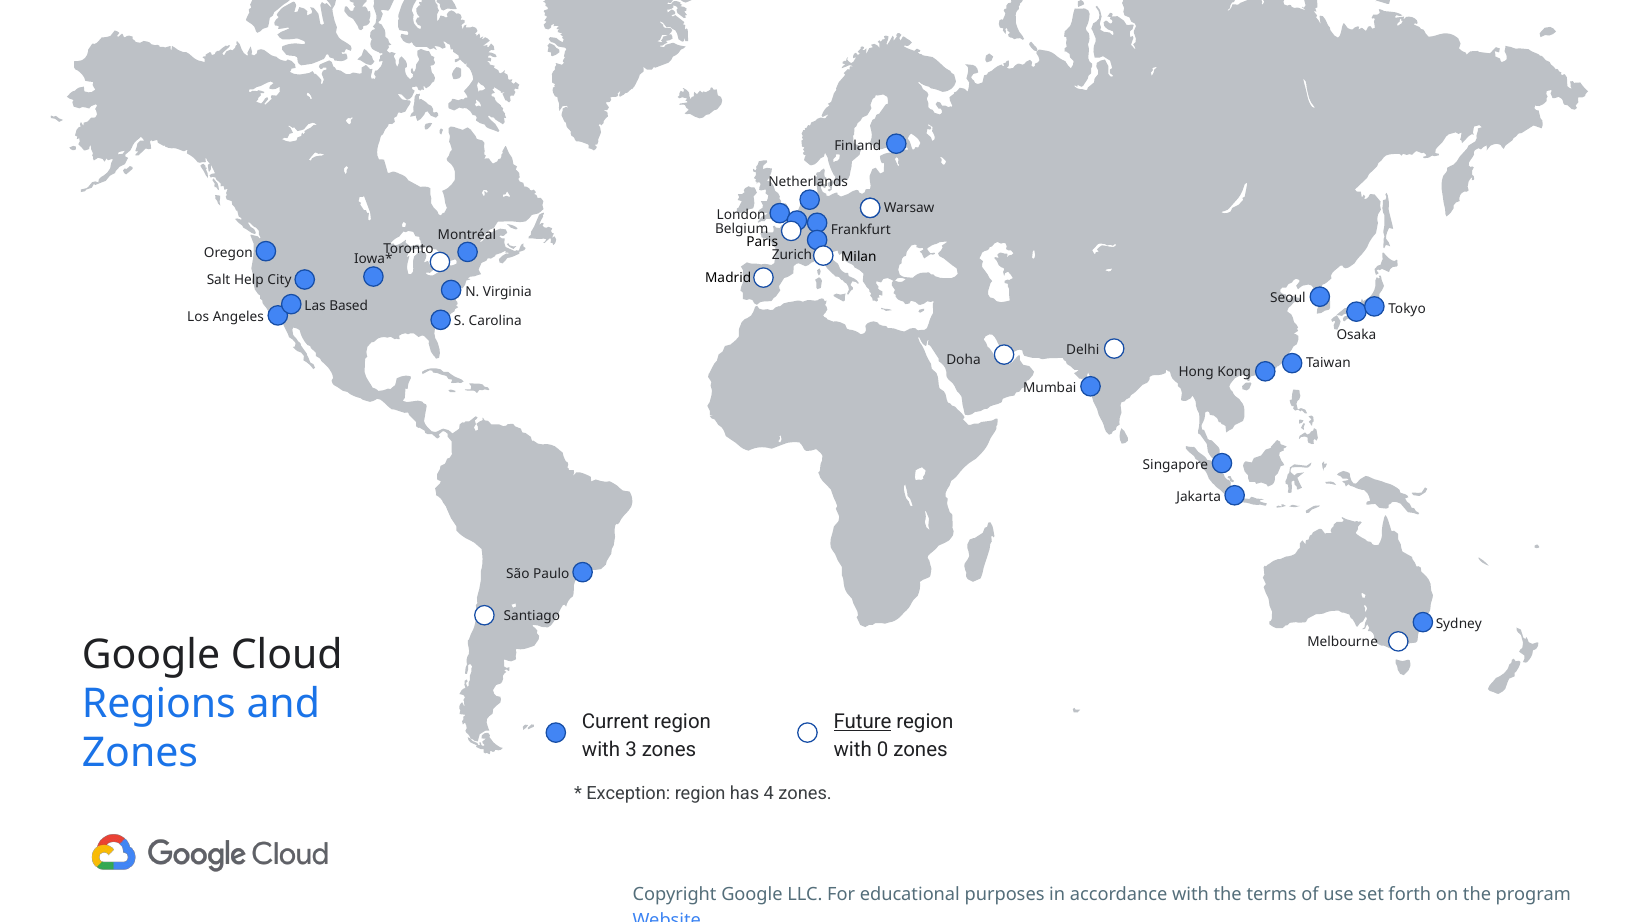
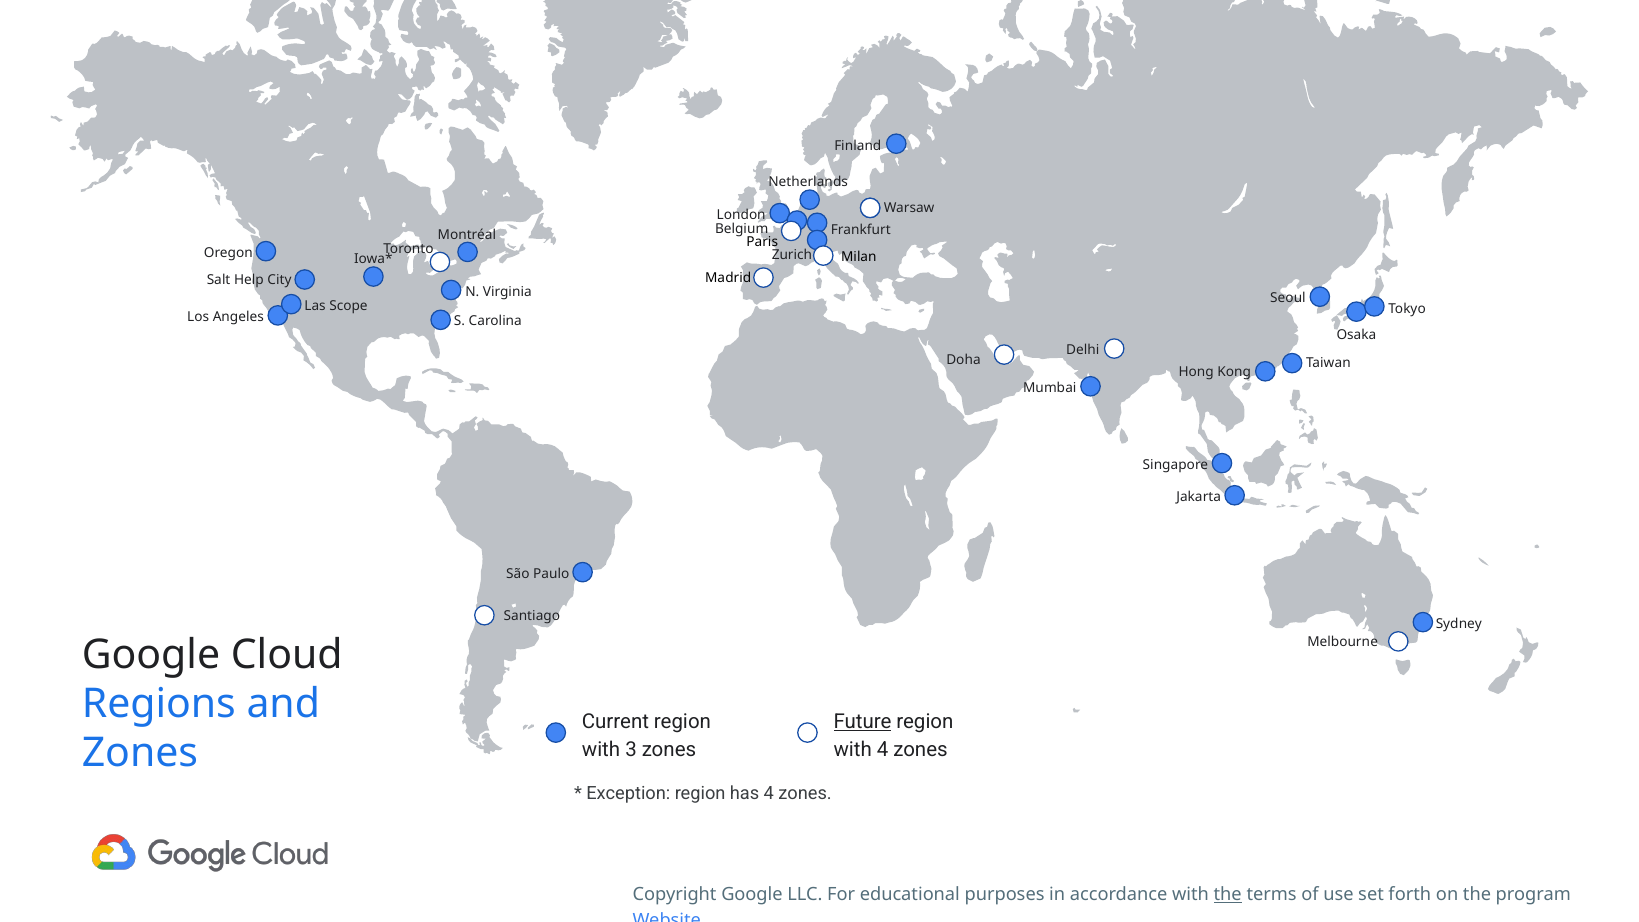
Based: Based -> Scope (349, 306)
with 0: 0 -> 4 (883, 750)
the underline: none -> present (1228, 895)
